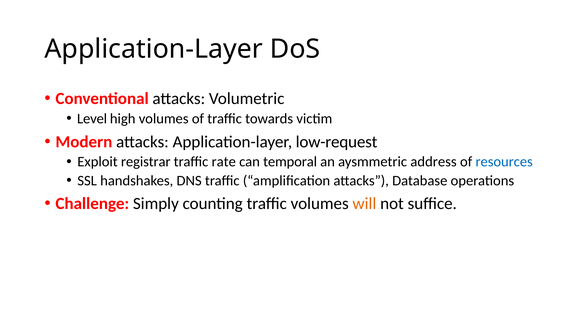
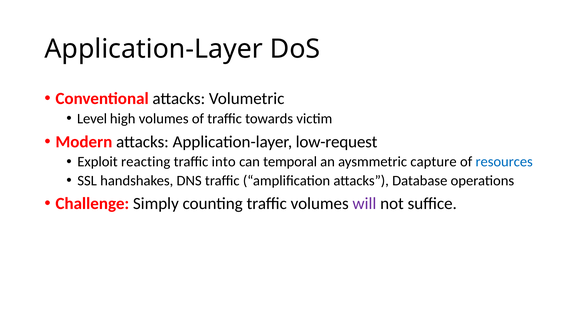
registrar: registrar -> reacting (146, 162)
rate: rate -> into (224, 162)
address: address -> capture (433, 162)
will colour: orange -> purple (364, 204)
